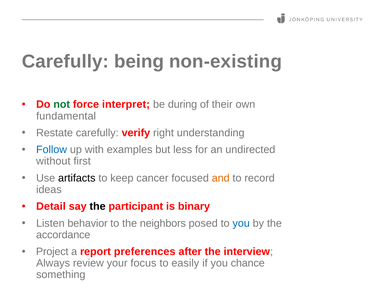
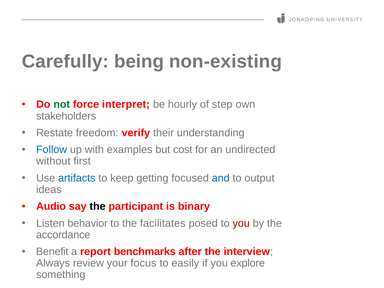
during: during -> hourly (182, 104)
their: their -> step (222, 104)
fundamental: fundamental -> stakeholders (66, 116)
Restate carefully: carefully -> freedom (97, 133)
right: right -> their (163, 133)
less: less -> cost (183, 150)
artifacts colour: black -> blue (77, 178)
cancer: cancer -> getting (152, 178)
and colour: orange -> blue (221, 178)
record: record -> output (260, 178)
Detail: Detail -> Audio (51, 206)
neighbors: neighbors -> facilitates (163, 223)
you colour: blue -> red (241, 223)
Project: Project -> Benefit (52, 252)
preferences: preferences -> benchmarks (145, 252)
chance: chance -> explore (248, 263)
